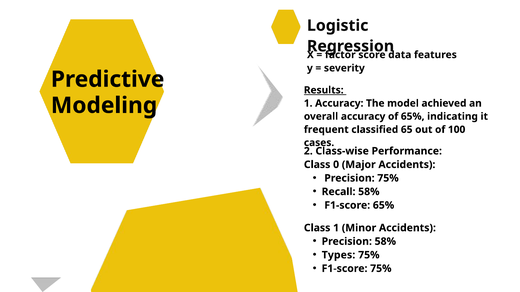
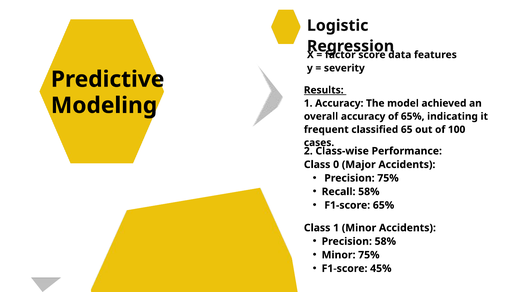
Types: Types -> Minor (339, 255)
F1-score 75%: 75% -> 45% (381, 269)
